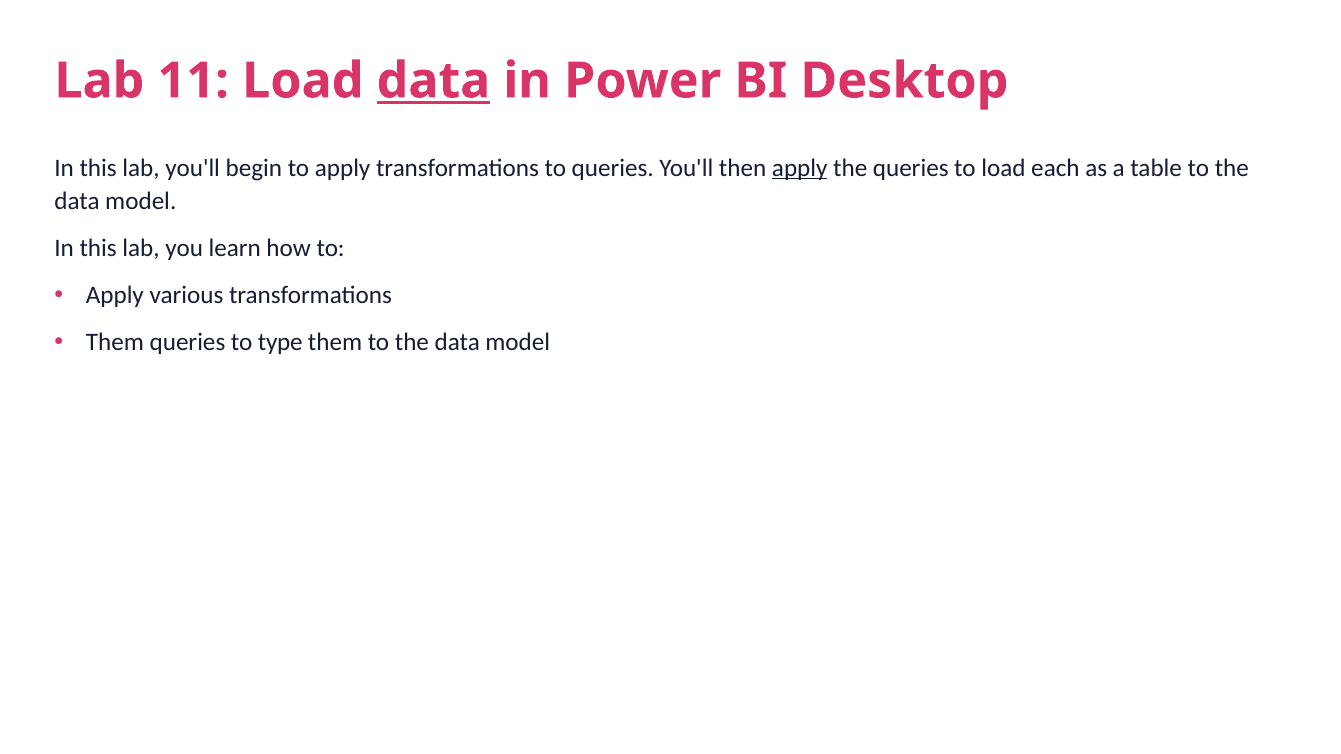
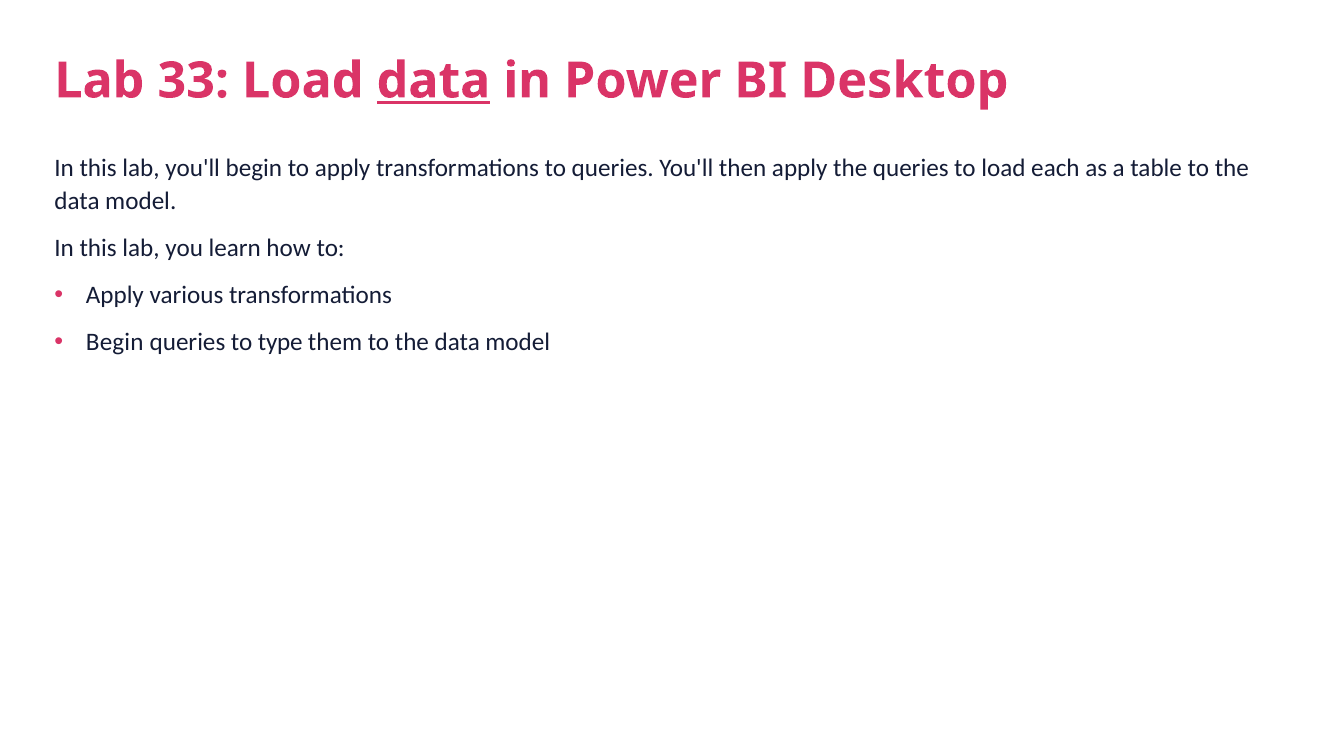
11: 11 -> 33 (193, 81)
apply underline: present -> none (800, 168)
Them: Them -> Begin (115, 343)
